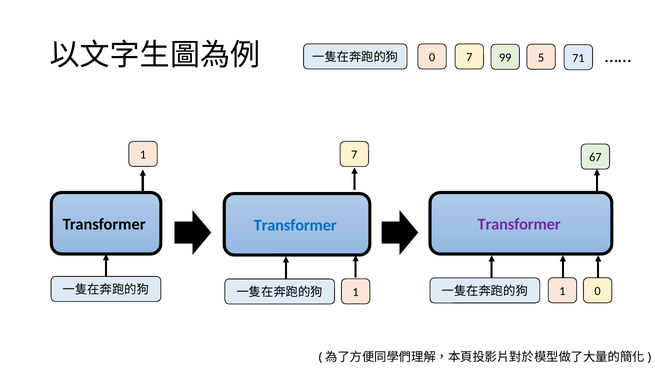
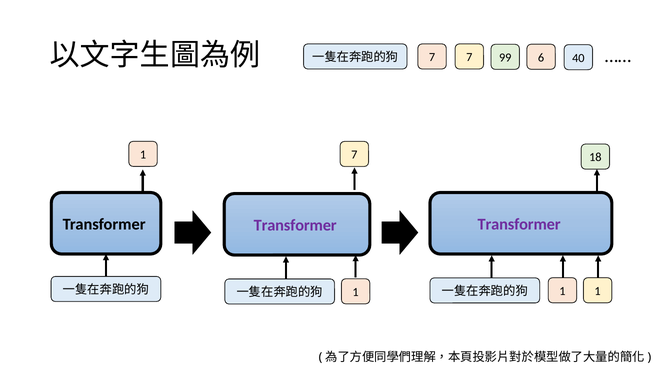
0: 0 -> 7 (432, 57)
5: 5 -> 6 (541, 58)
71: 71 -> 40 (578, 58)
67: 67 -> 18 (595, 157)
Transformer colour: blue -> purple (295, 225)
1 0: 0 -> 1 (598, 291)
